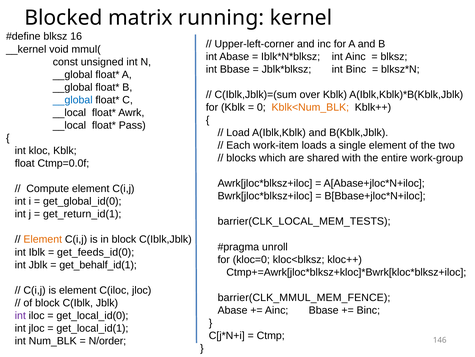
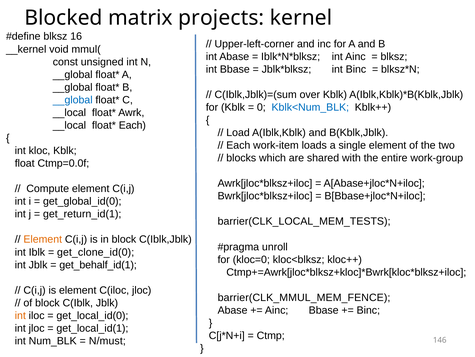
running: running -> projects (221, 18)
Kblk<Num_BLK colour: orange -> blue (310, 107)
Pass: Pass -> Each (132, 125)
get_feeds_id(0: get_feeds_id(0 -> get_clone_id(0 (96, 252)
int colour: purple -> orange (20, 315)
N/order: N/order -> N/must (107, 340)
